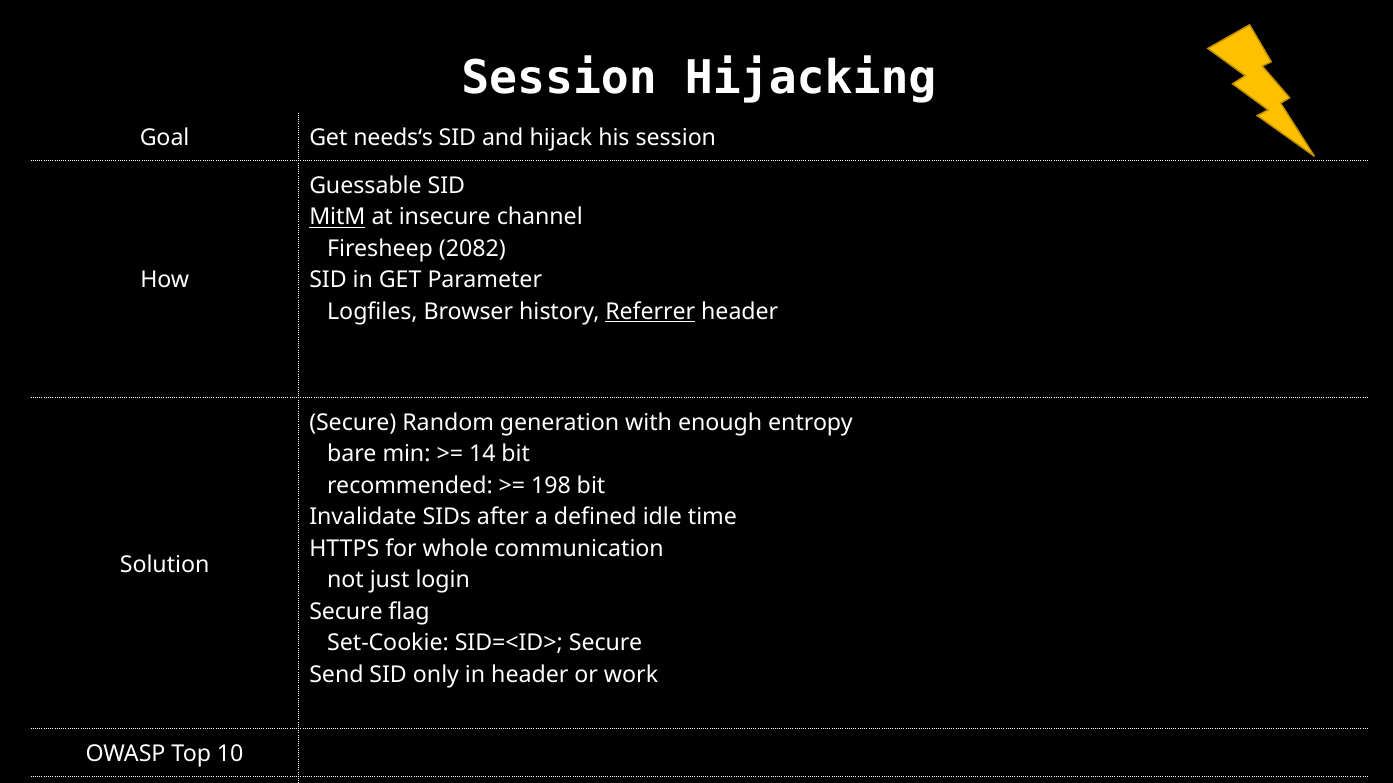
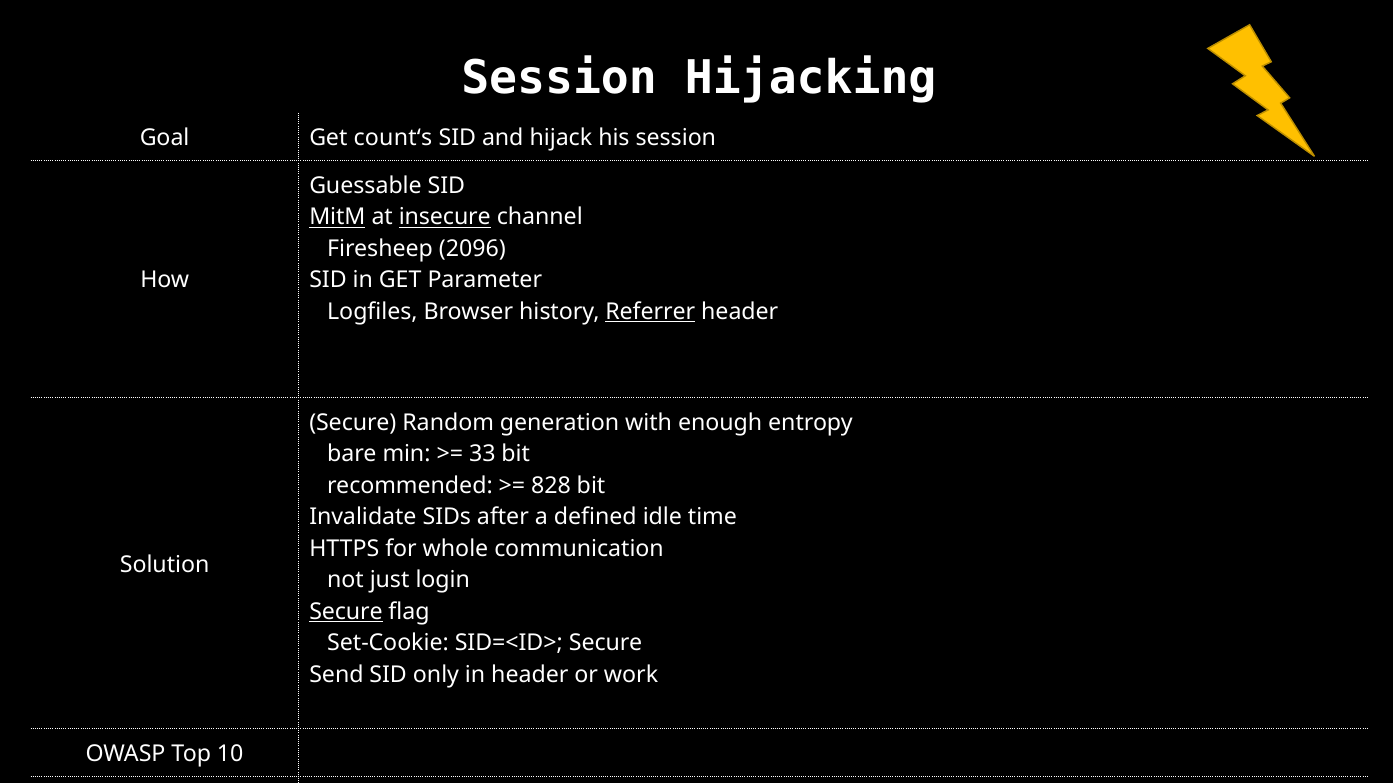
needs‘s: needs‘s -> count‘s (393, 138)
insecure underline: none -> present (445, 217)
2082: 2082 -> 2096 (472, 249)
14: 14 -> 33 (482, 454)
198: 198 -> 828 (551, 486)
Secure underline: none -> present (346, 612)
